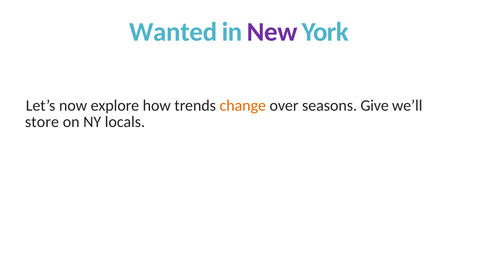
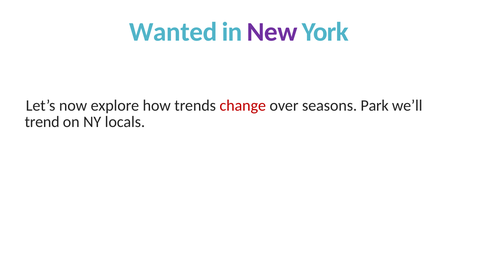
change colour: orange -> red (243, 105)
Give: Give -> Park (375, 105)
store: store -> trend (42, 122)
